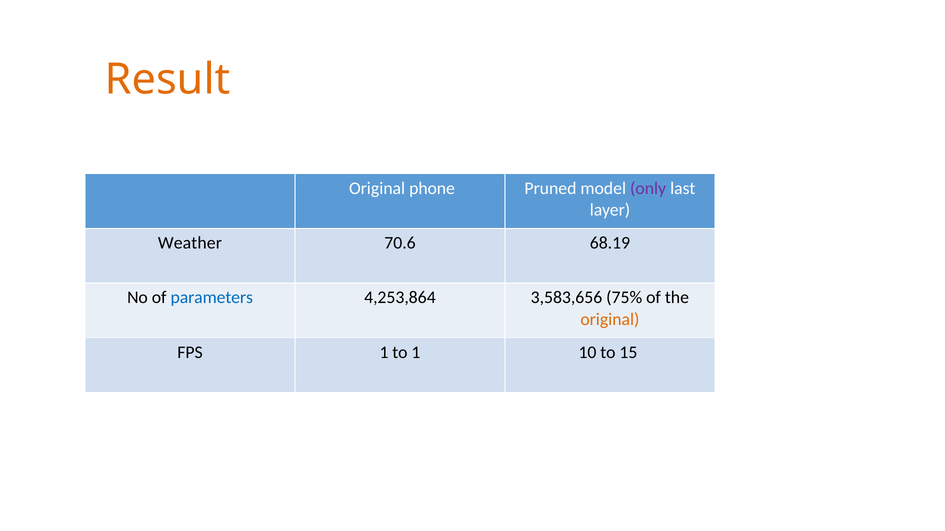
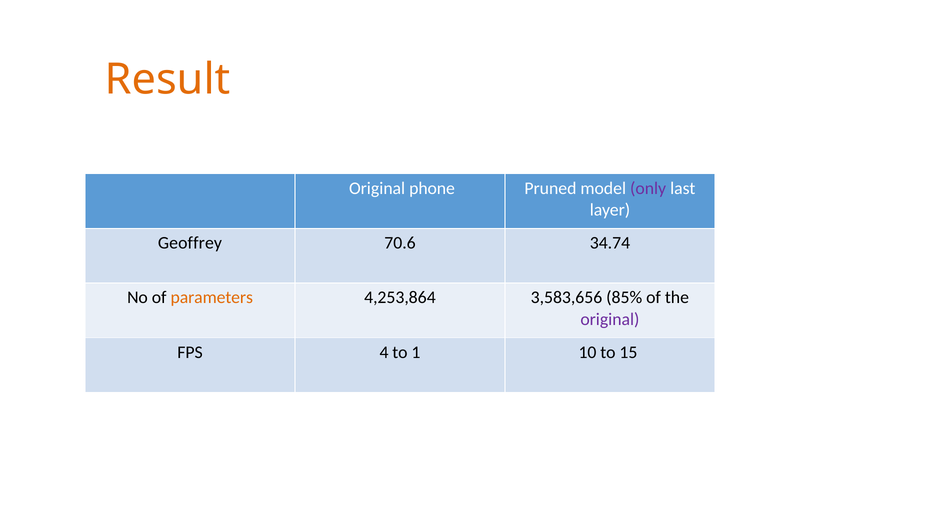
Weather: Weather -> Geoffrey (190, 243)
68.19: 68.19 -> 34.74 (610, 243)
parameters colour: blue -> orange (212, 298)
75%: 75% -> 85% (624, 298)
original colour: orange -> purple (610, 320)
FPS 1: 1 -> 4 (384, 353)
